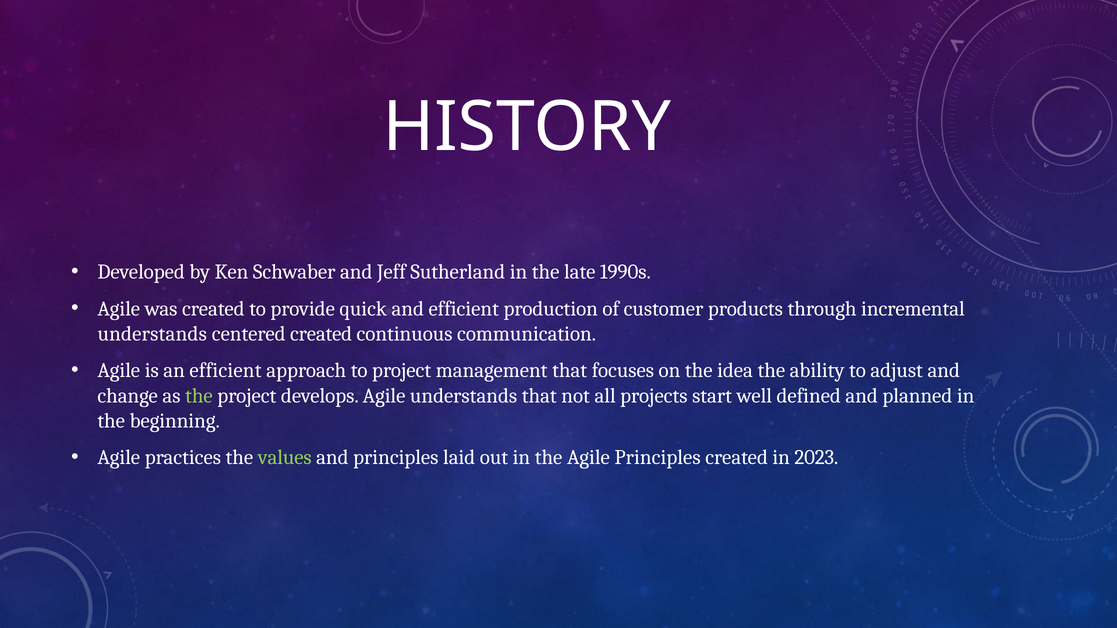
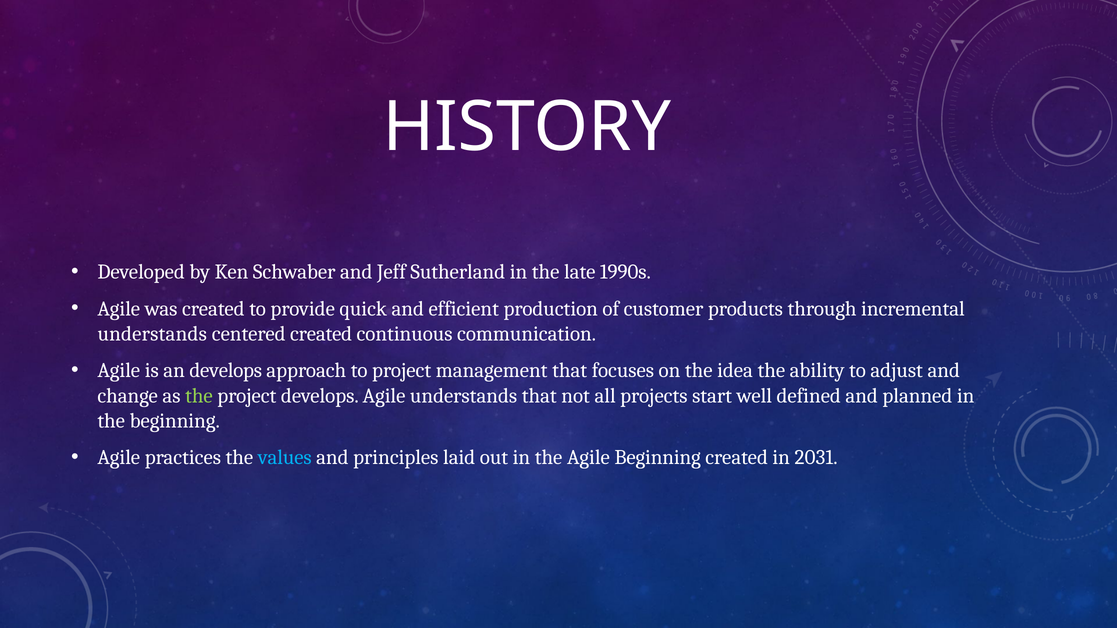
an efficient: efficient -> develops (226, 371)
values colour: light green -> light blue (285, 458)
Agile Principles: Principles -> Beginning (658, 458)
2023: 2023 -> 2031 (816, 458)
